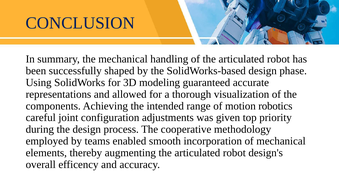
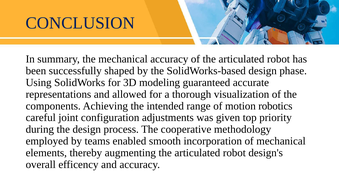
mechanical handling: handling -> accuracy (169, 59)
